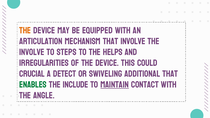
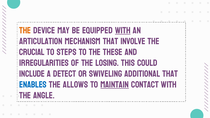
with underline: none -> present (123, 30)
involve: involve -> crucial (32, 52)
helps: helps -> these (113, 52)
of the device: device -> losing (107, 63)
crucial: crucial -> include (32, 74)
enables colour: green -> blue (33, 85)
include: include -> allows (75, 85)
